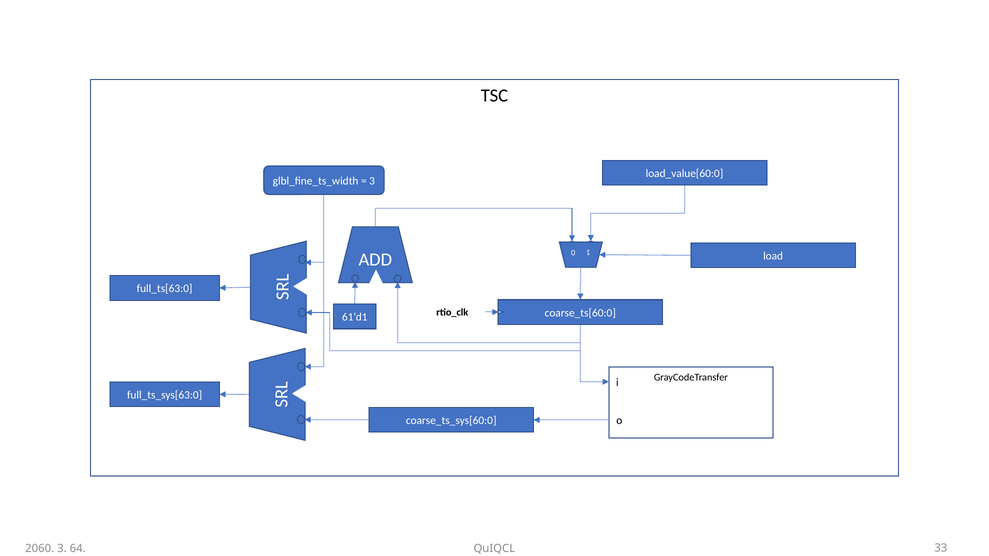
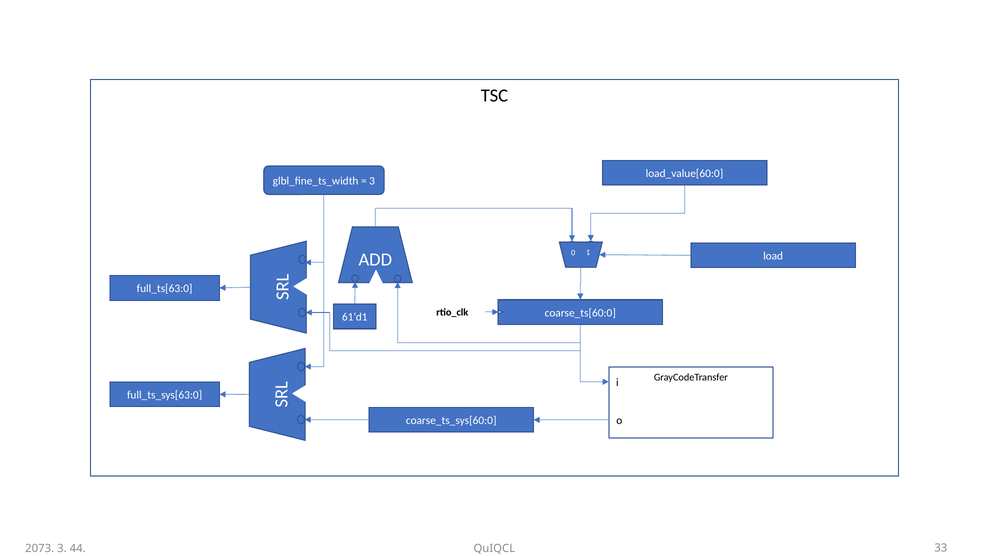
2060: 2060 -> 2073 (40, 549)
64: 64 -> 44 (78, 549)
